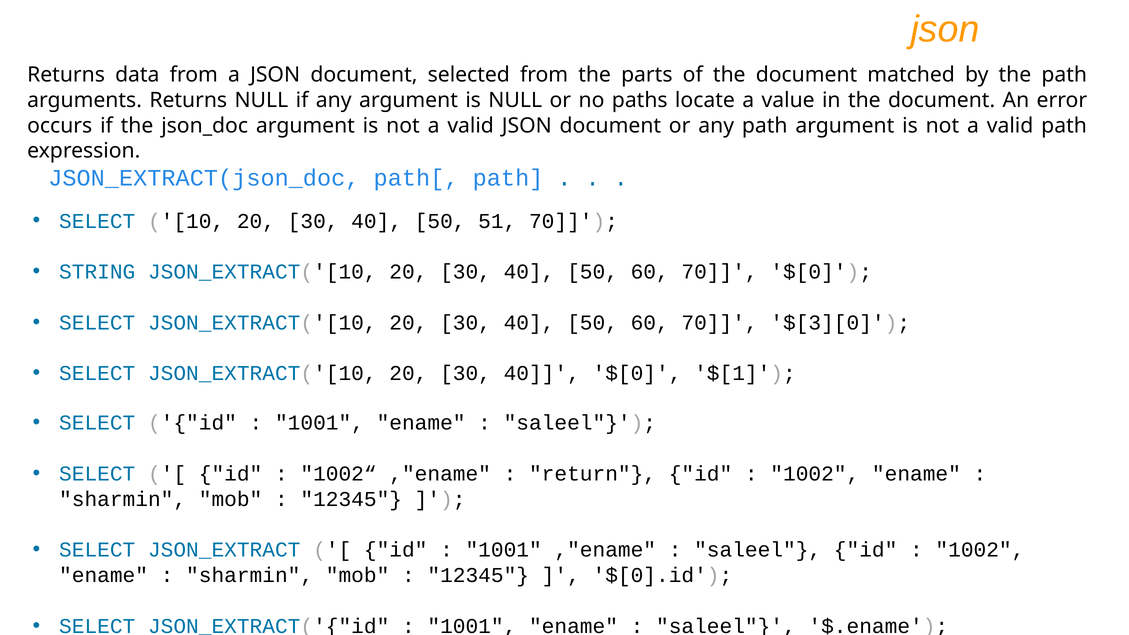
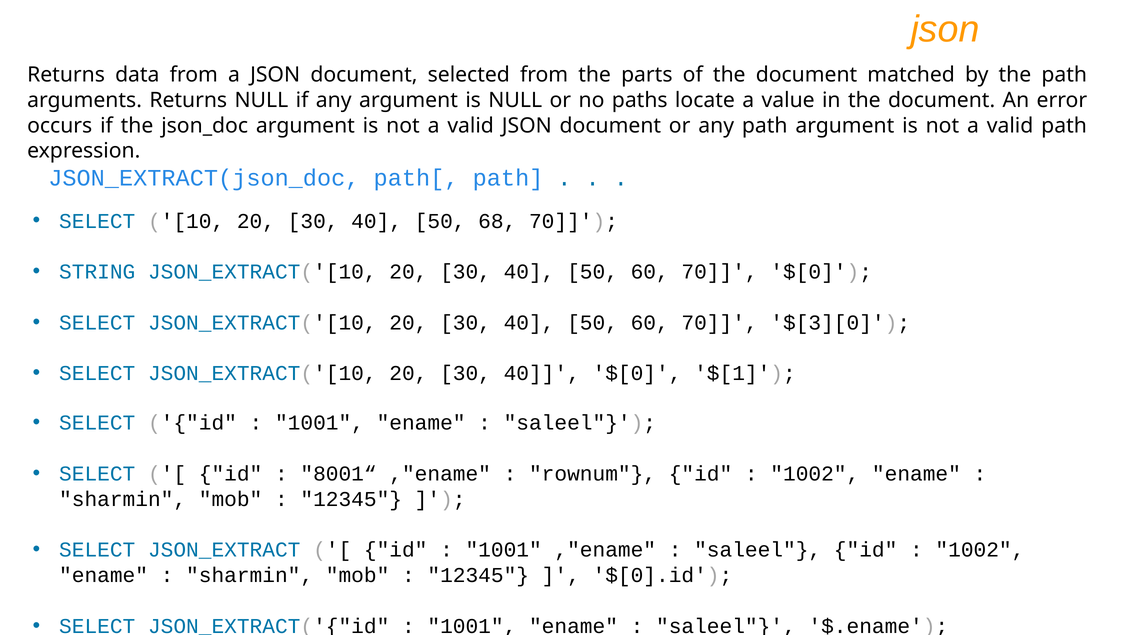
51: 51 -> 68 (497, 221)
1002“: 1002“ -> 8001“ (339, 474)
return: return -> rownum (593, 474)
